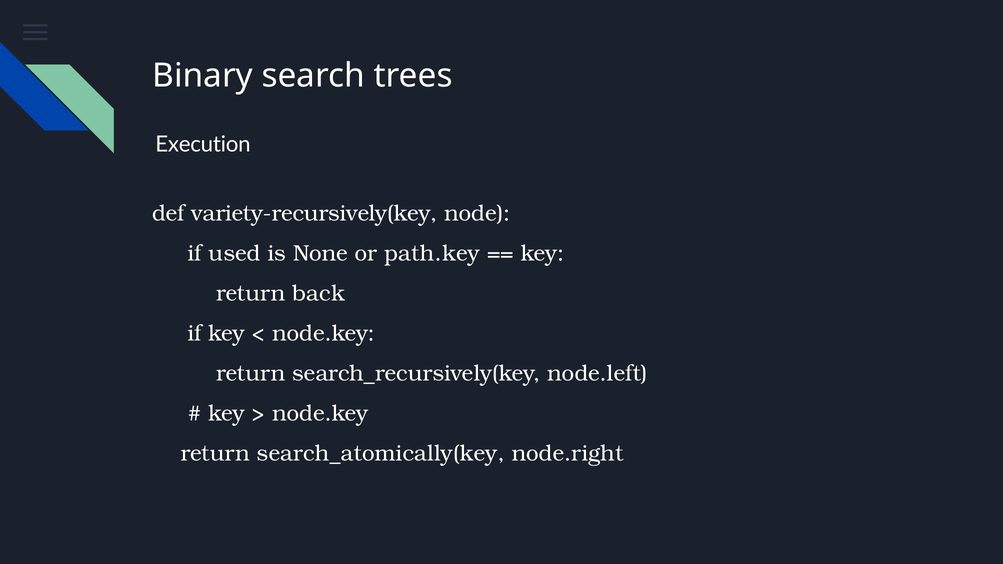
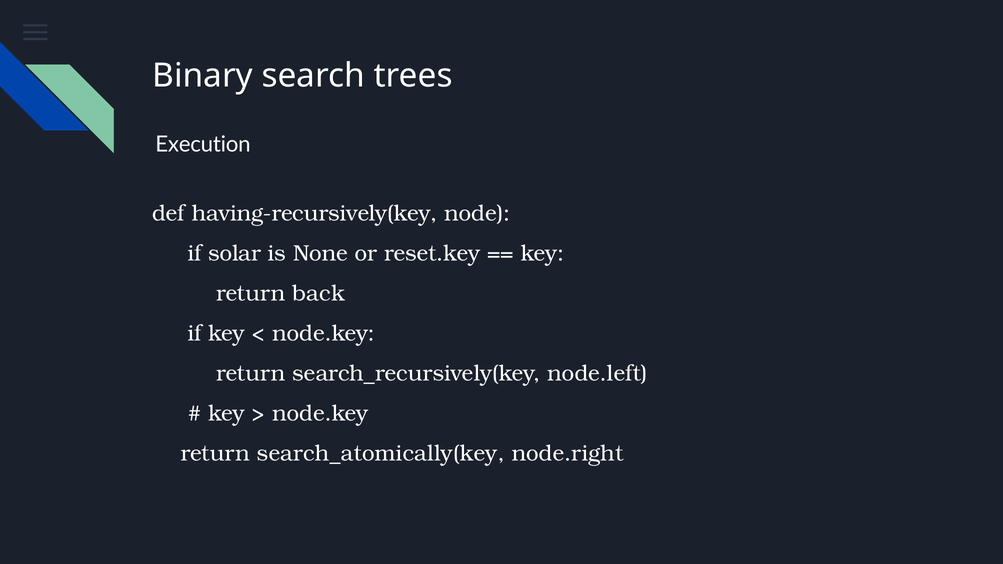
variety-recursively(key: variety-recursively(key -> having-recursively(key (315, 213)
used: used -> solar (235, 253)
path.key: path.key -> reset.key (432, 253)
